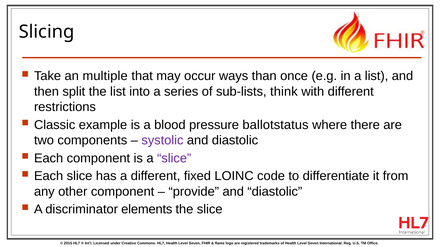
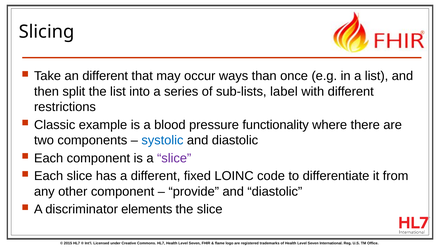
an multiple: multiple -> different (105, 76)
think: think -> label (284, 92)
ballotstatus: ballotstatus -> functionality (276, 125)
systolic colour: purple -> blue (162, 140)
